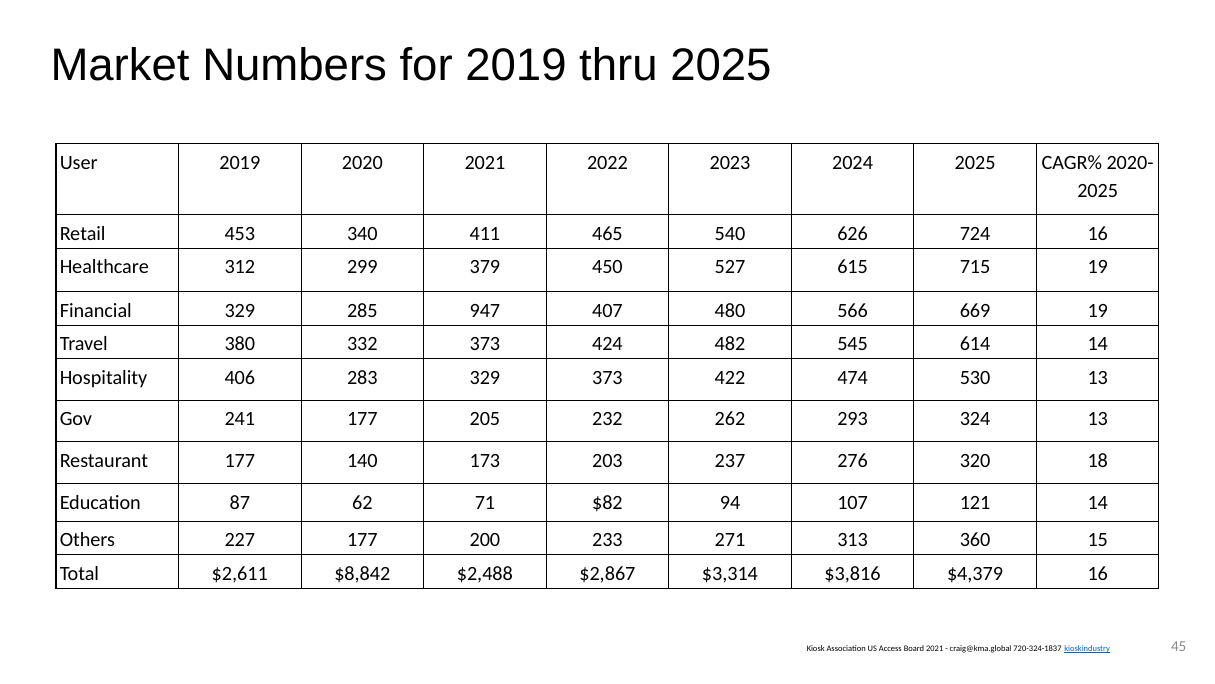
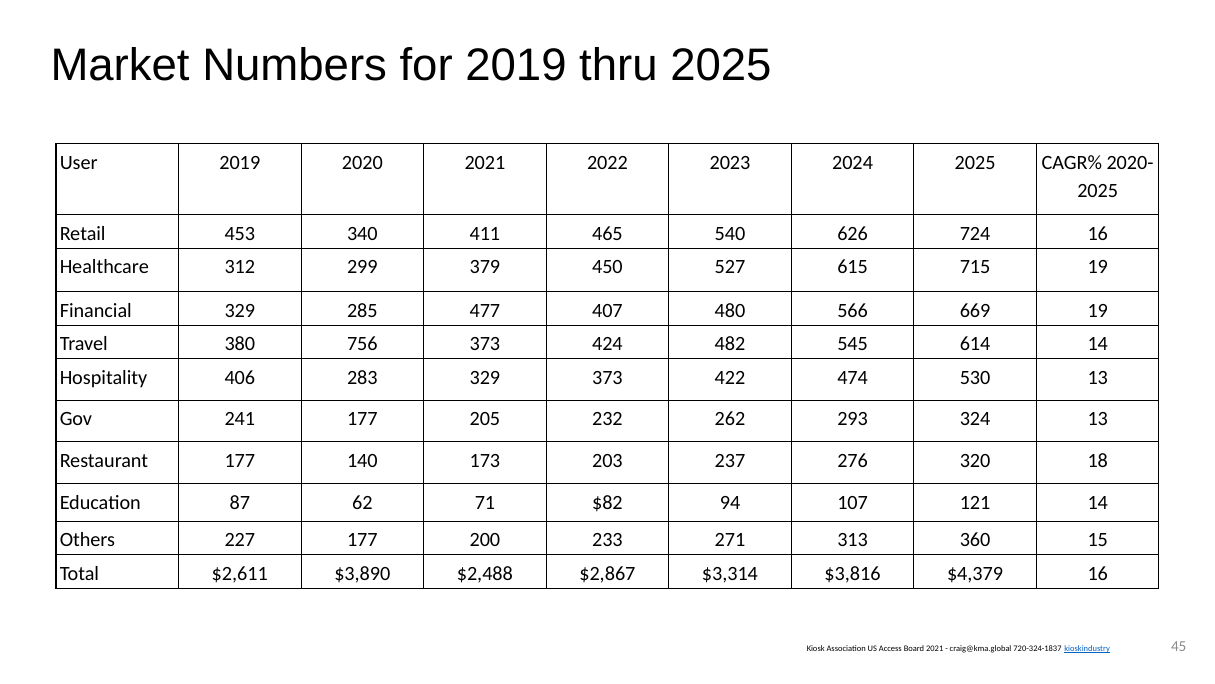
947: 947 -> 477 (485, 310)
332: 332 -> 756 (362, 344)
$8,842: $8,842 -> $3,890 (362, 573)
